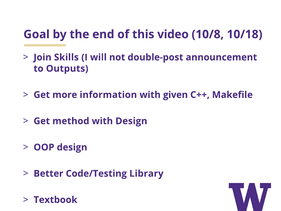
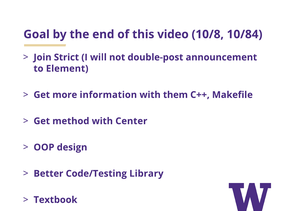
10/18: 10/18 -> 10/84 (245, 34)
Skills: Skills -> Strict (66, 57)
Outputs: Outputs -> Element (67, 68)
given: given -> them (175, 95)
with Design: Design -> Center (131, 121)
